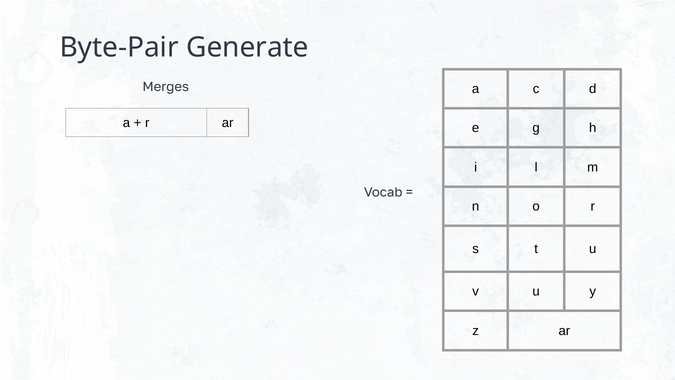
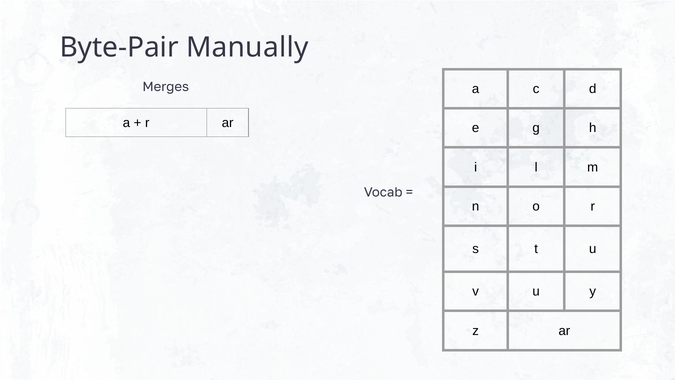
Generate: Generate -> Manually (247, 48)
